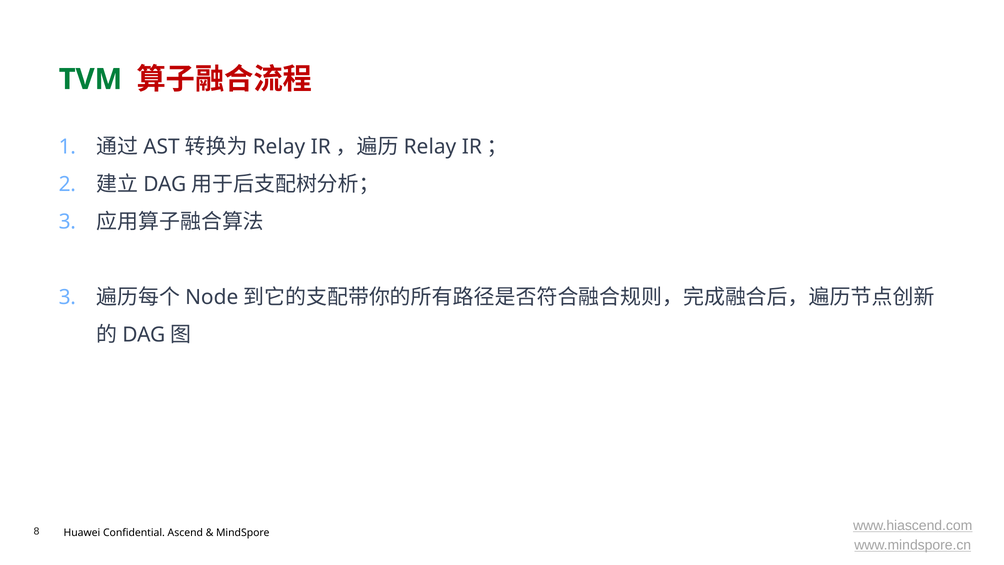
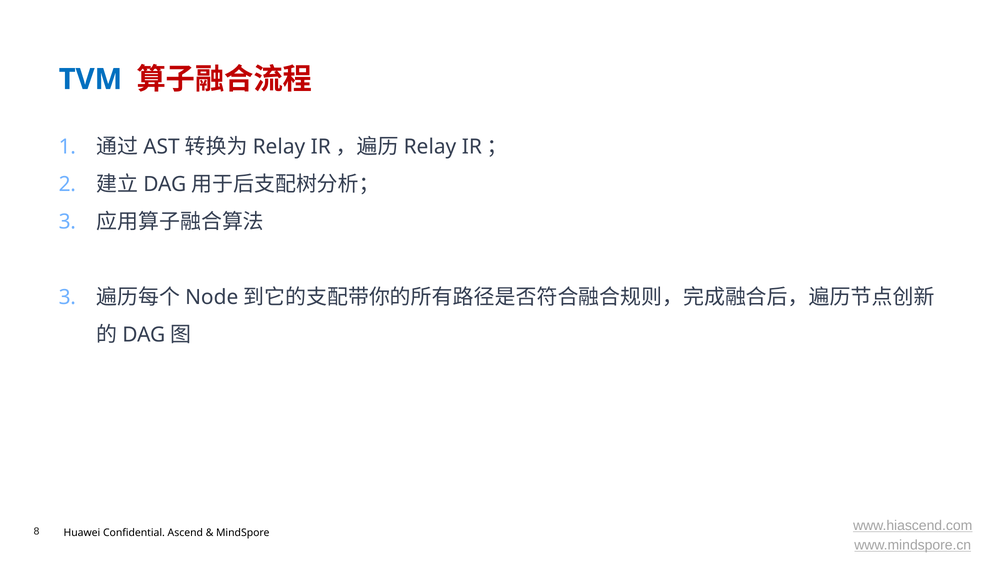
TVM colour: green -> blue (90, 79)
